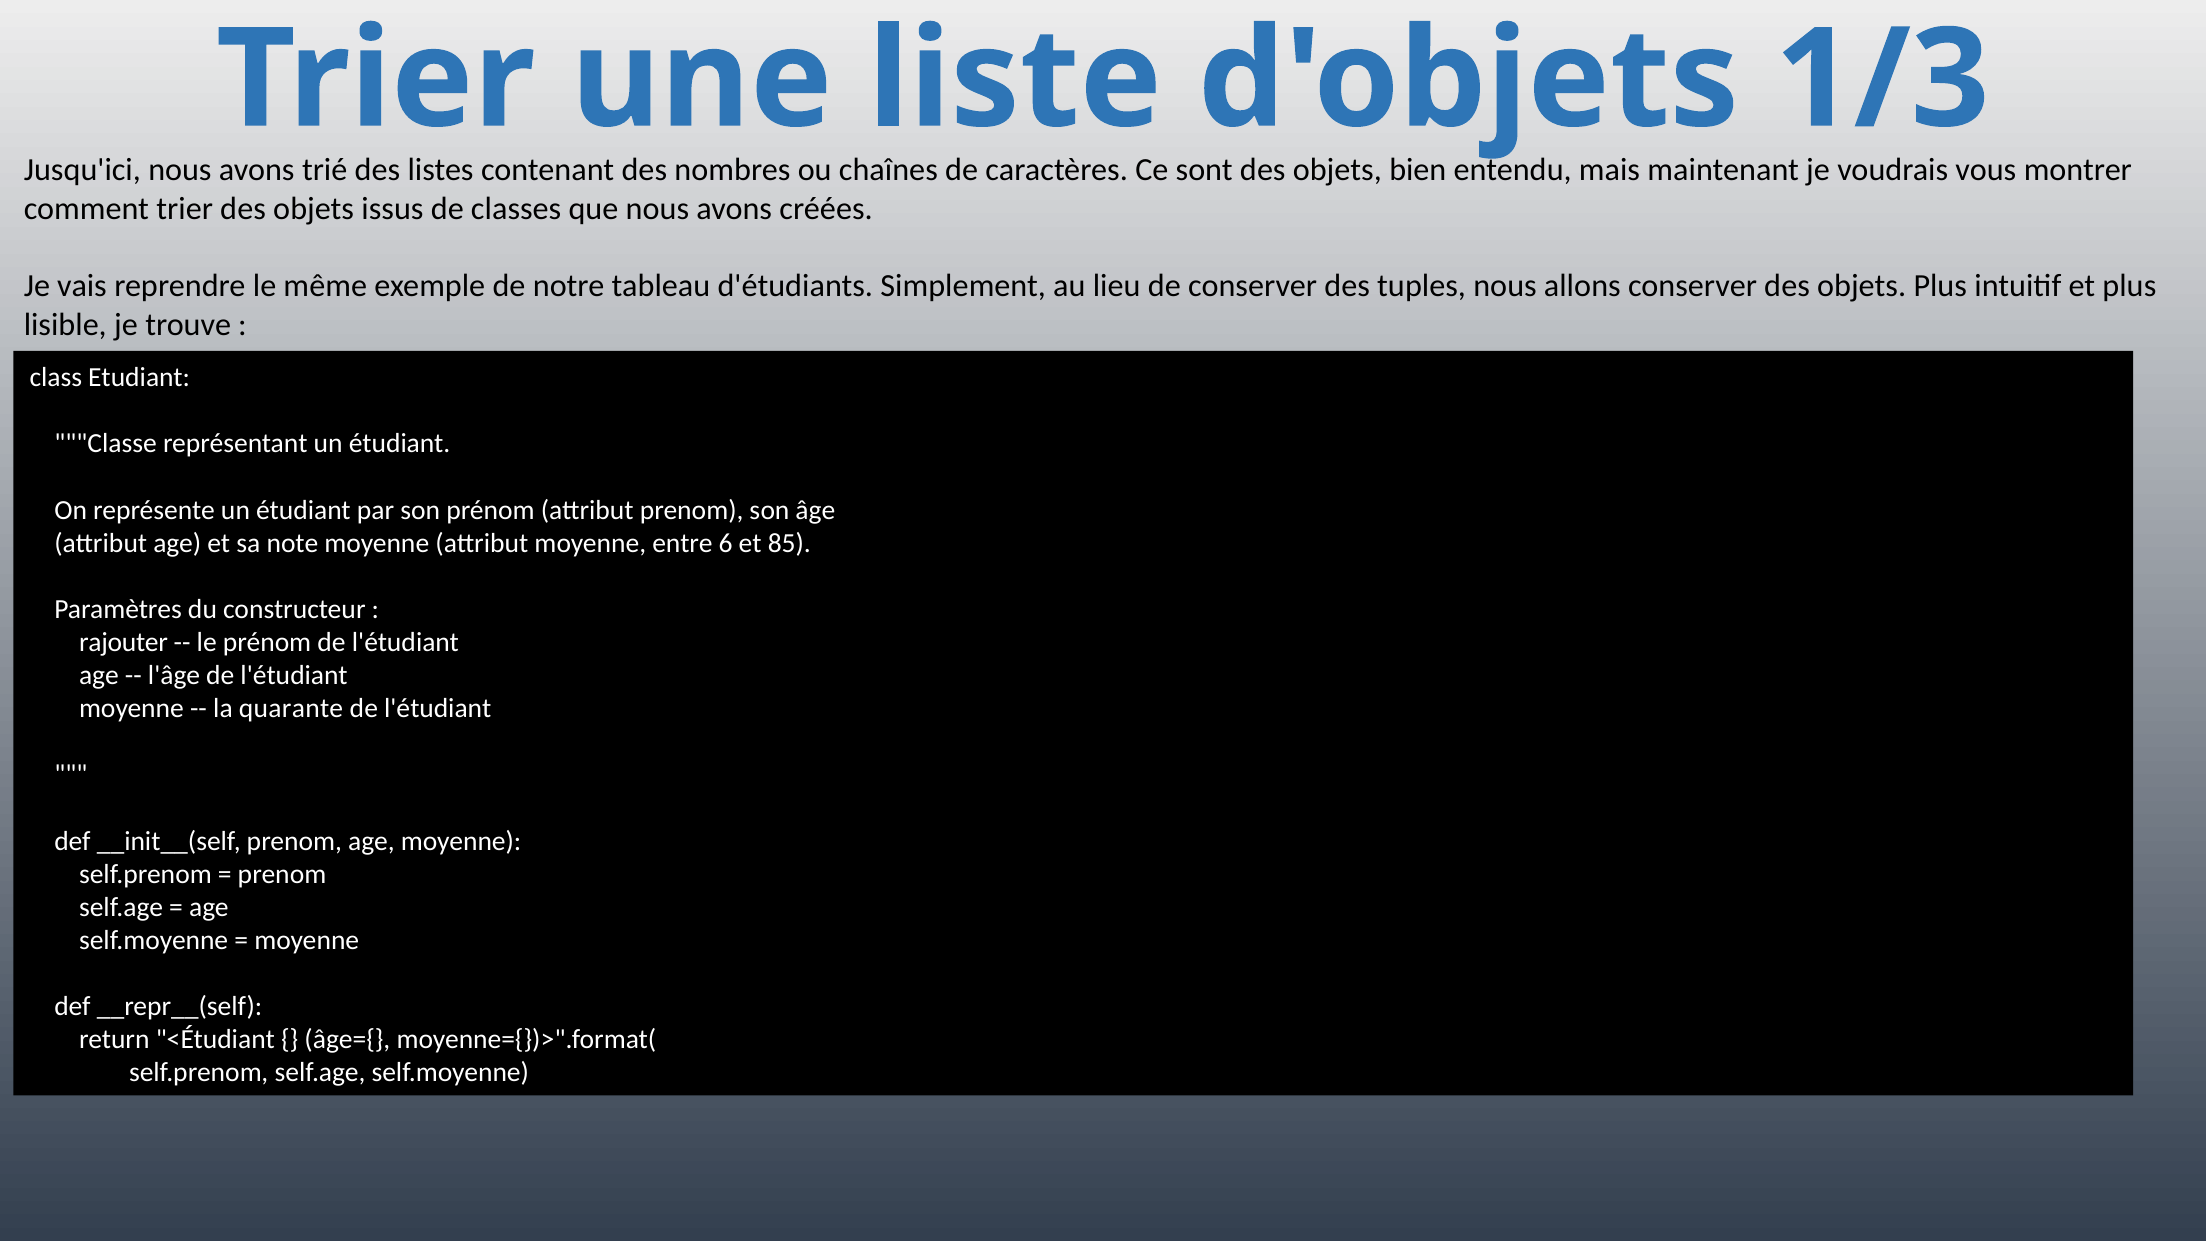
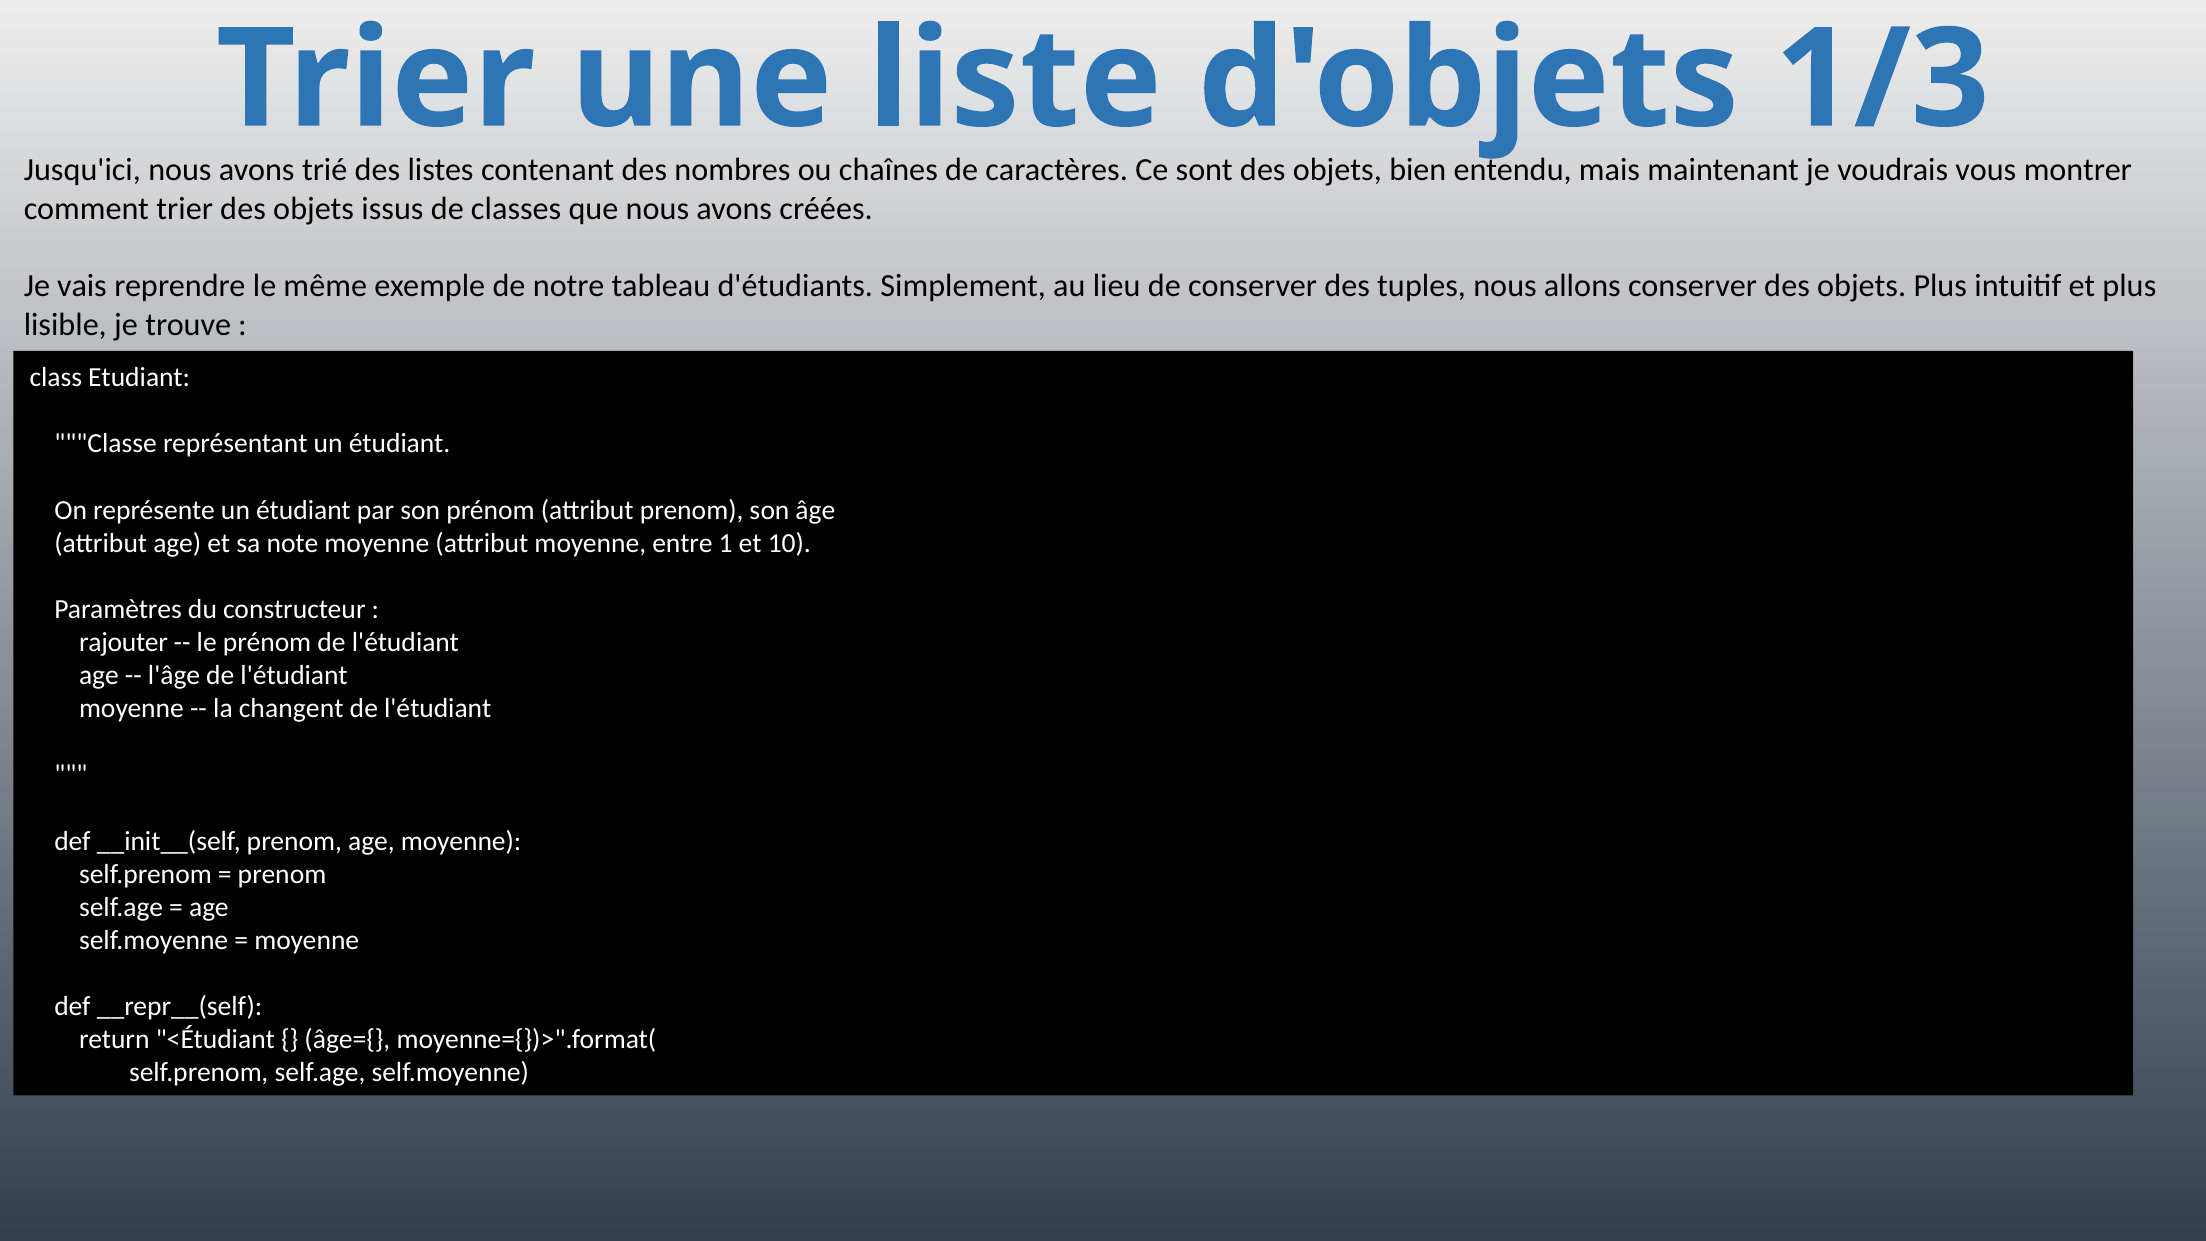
6: 6 -> 1 (726, 543)
85: 85 -> 10 (789, 543)
quarante: quarante -> changent (291, 708)
